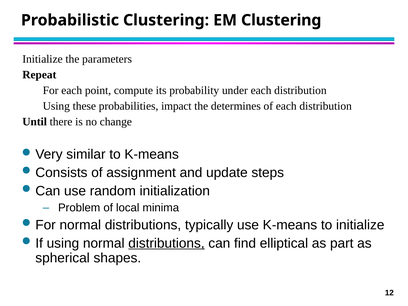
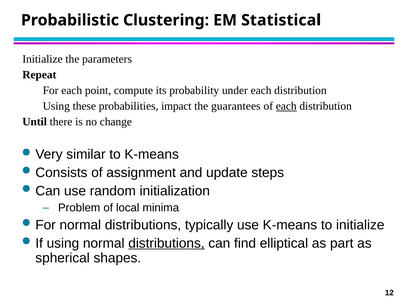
EM Clustering: Clustering -> Statistical (281, 20)
determines: determines -> guarantees (236, 106)
each underline: none -> present (286, 106)
